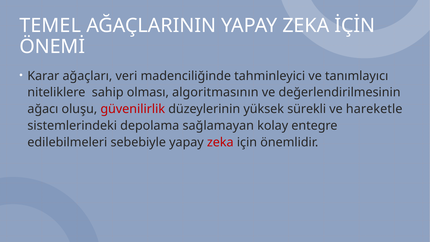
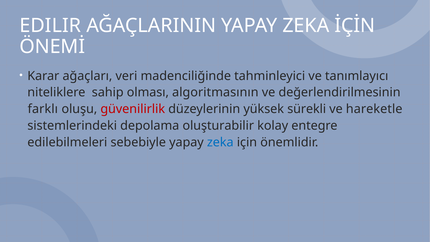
TEMEL: TEMEL -> EDILIR (50, 25)
ağacı: ağacı -> farklı (43, 109)
sağlamayan: sağlamayan -> oluşturabilir (218, 126)
zeka colour: red -> blue (220, 142)
